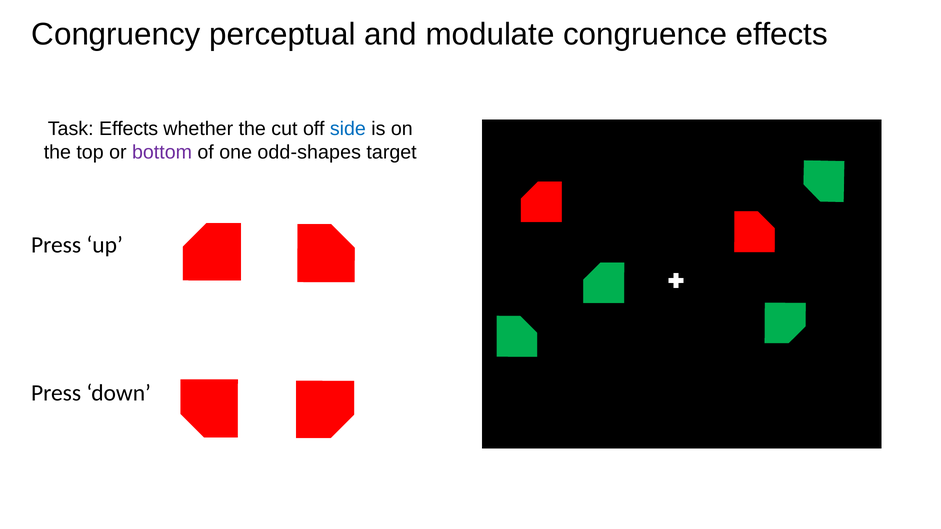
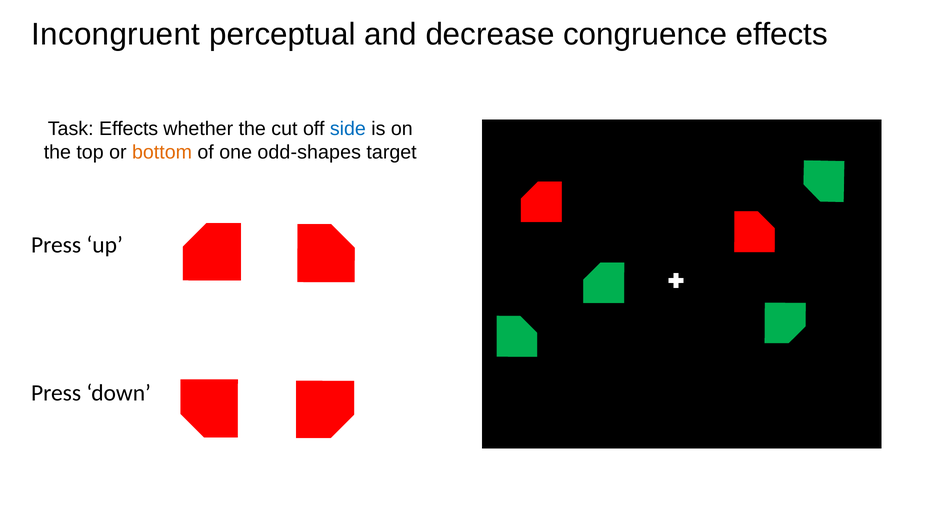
Congruency: Congruency -> Incongruent (116, 35)
modulate: modulate -> decrease (490, 35)
bottom colour: purple -> orange (162, 153)
